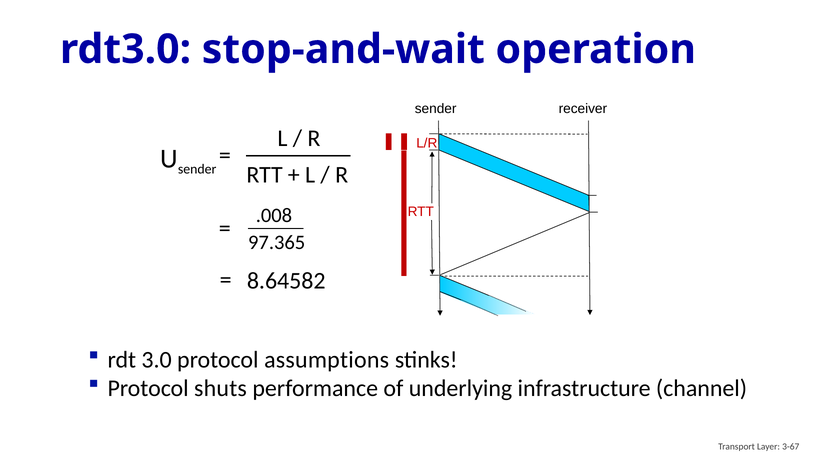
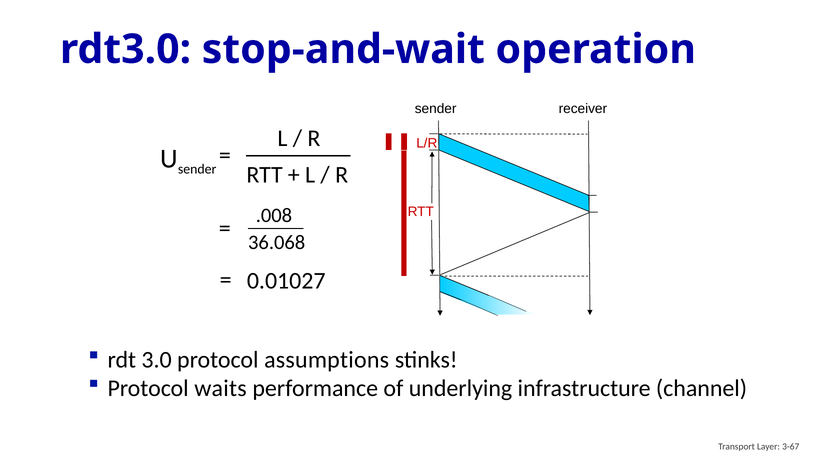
97.365: 97.365 -> 36.068 (277, 243)
8.64582: 8.64582 -> 0.01027 (286, 281)
shuts: shuts -> waits (220, 388)
